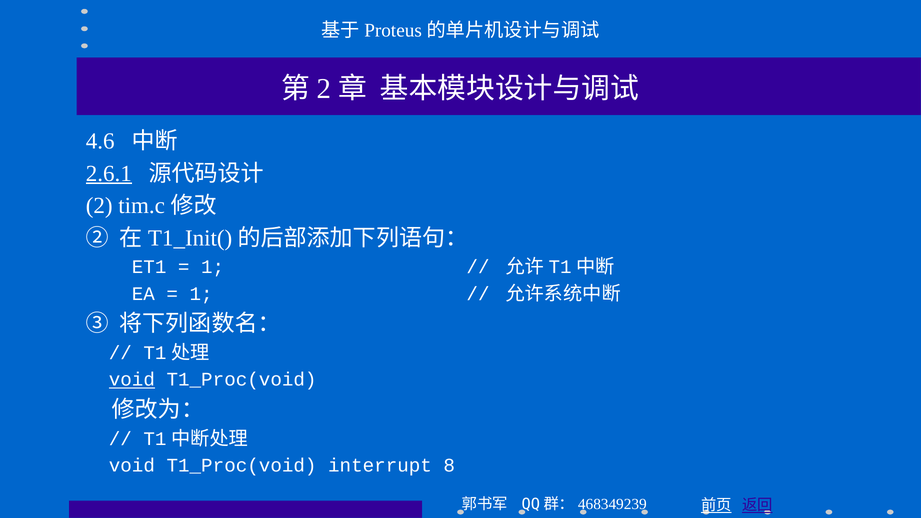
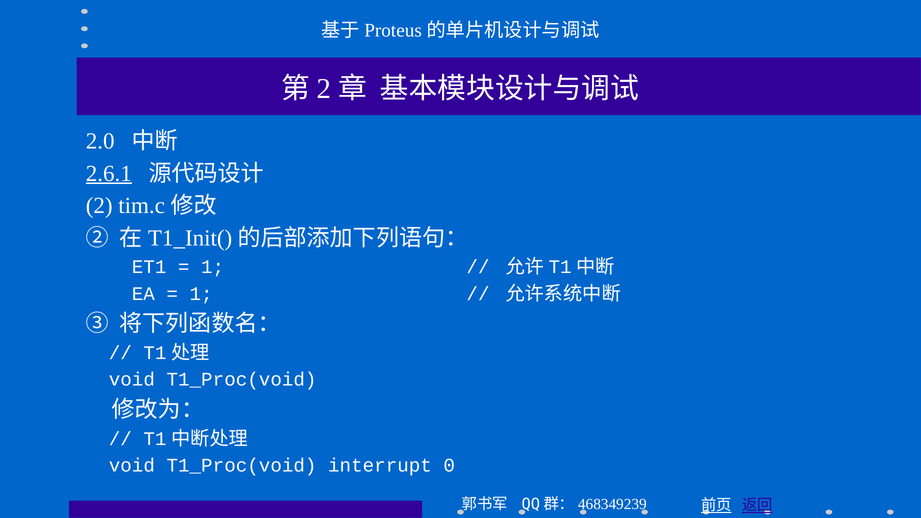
4.6: 4.6 -> 2.0 (100, 141)
void underline: present -> none (132, 380)
8: 8 -> 0 (449, 466)
